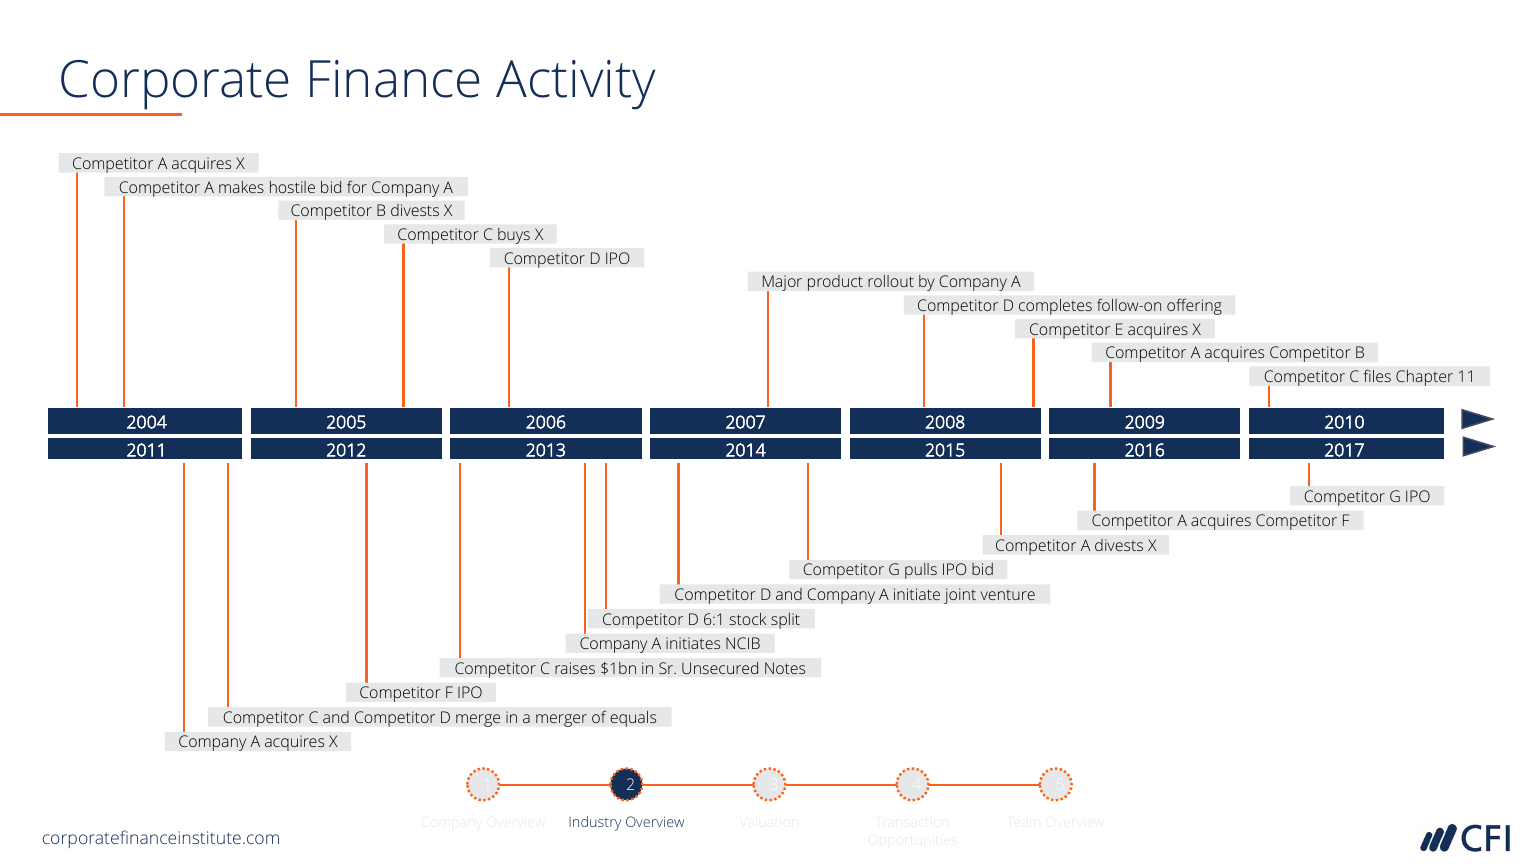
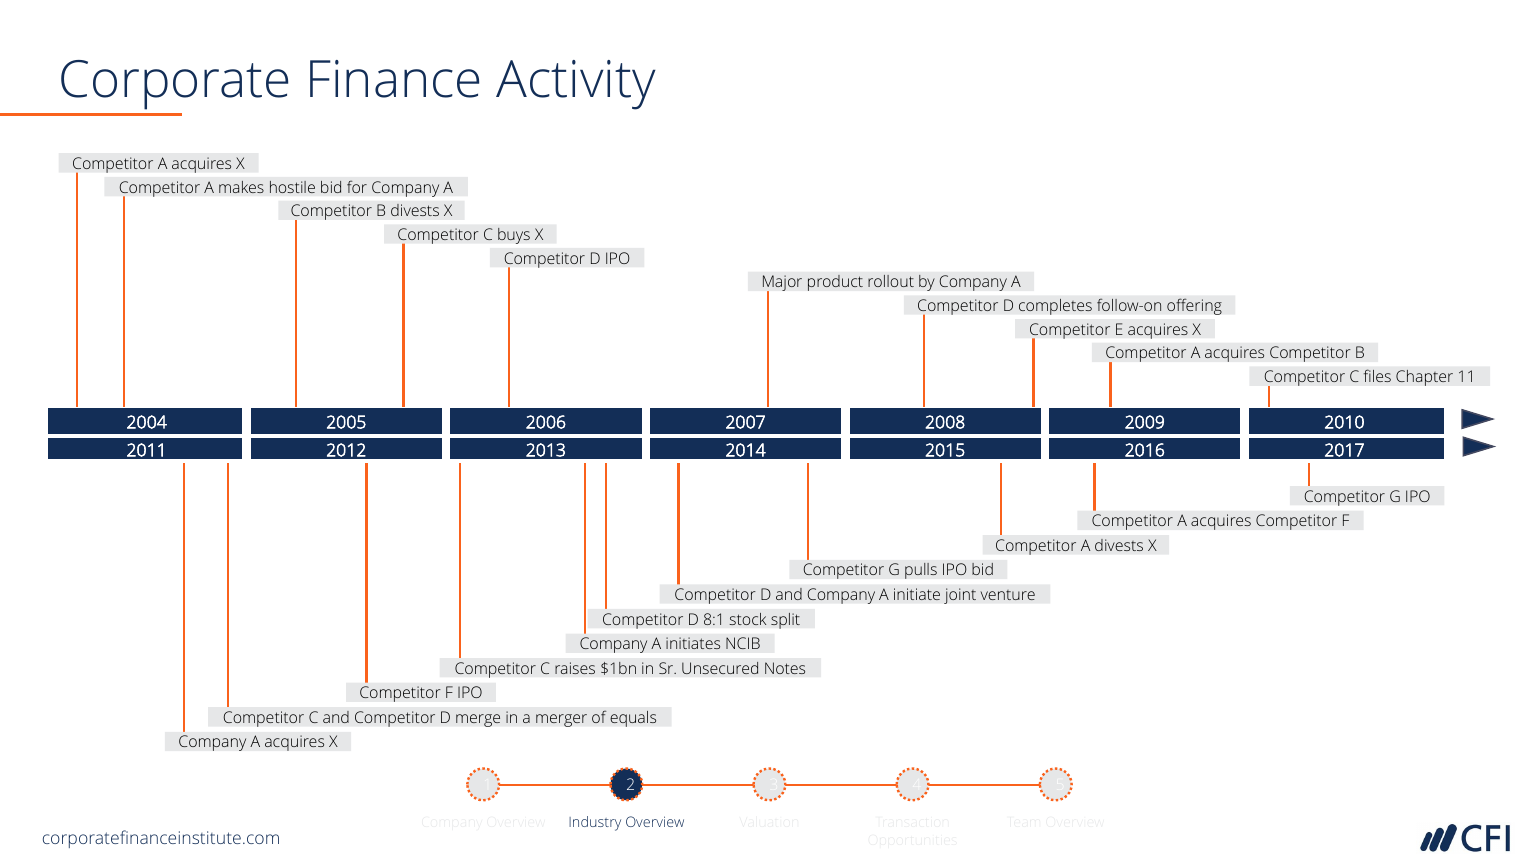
6:1: 6:1 -> 8:1 (714, 619)
